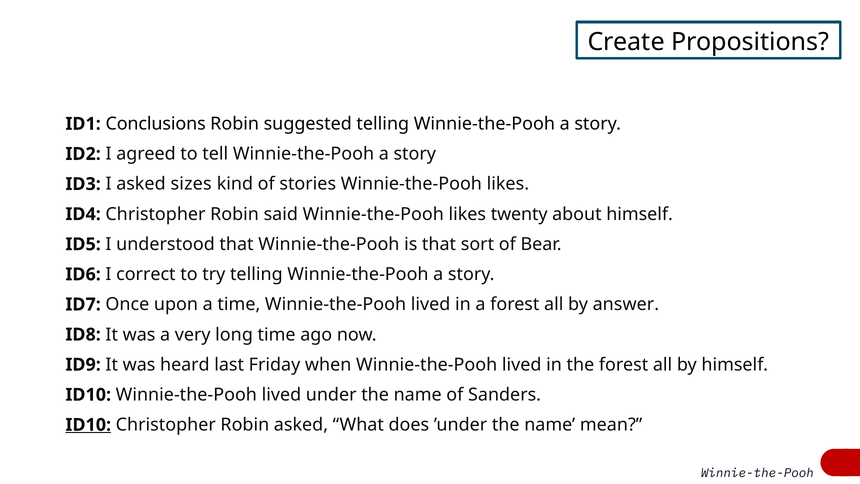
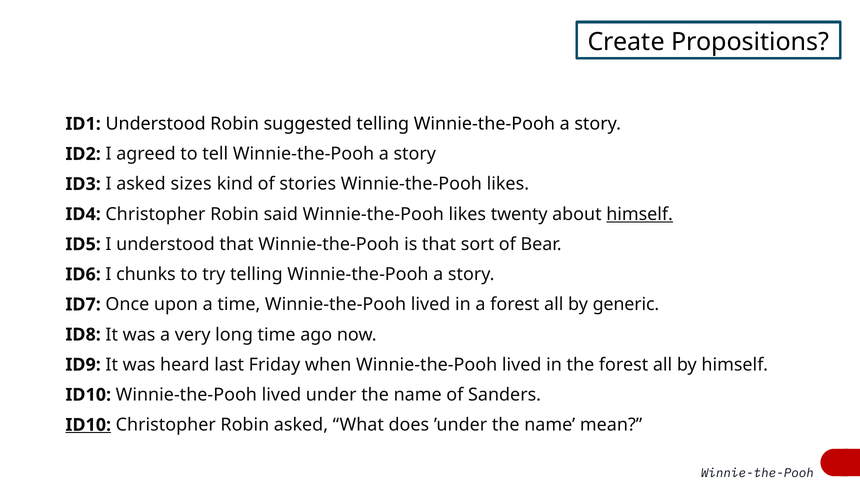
ID1 Conclusions: Conclusions -> Understood (156, 124)
himself underline: none -> present (640, 214)
correct: correct -> chunks (146, 274)
answer: answer -> generic (626, 304)
